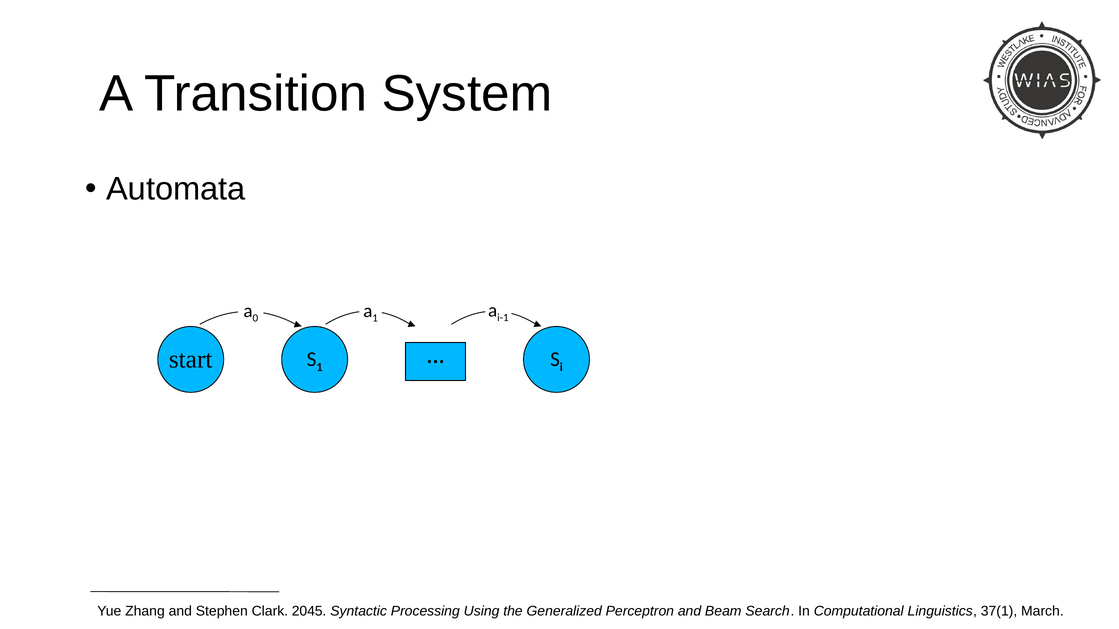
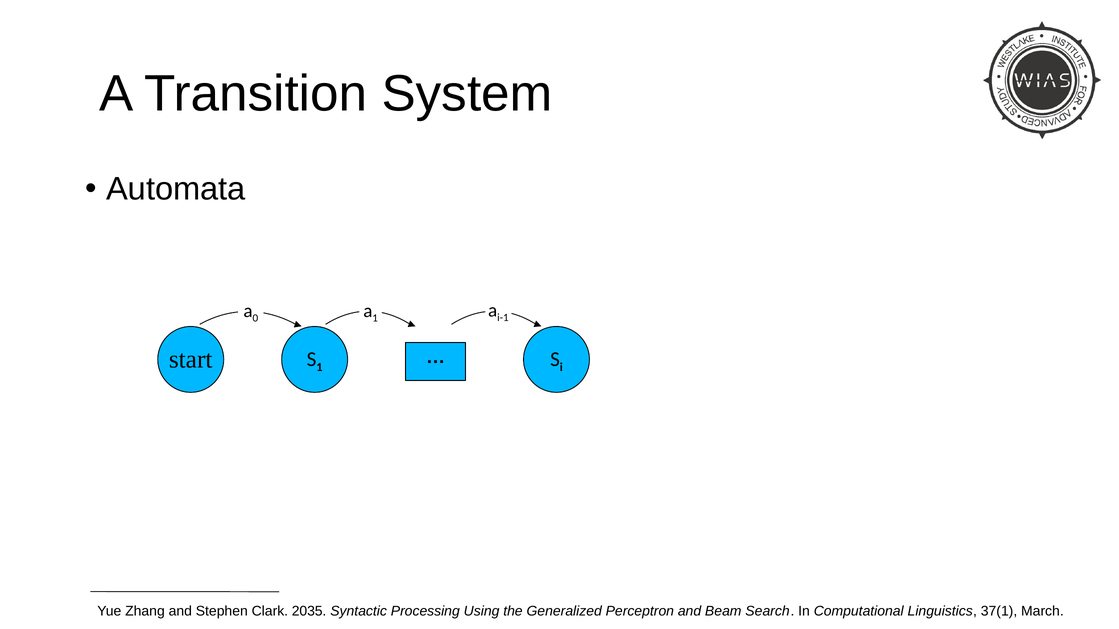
2045: 2045 -> 2035 (309, 612)
